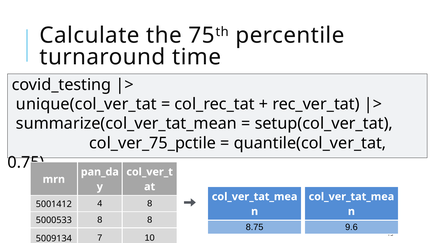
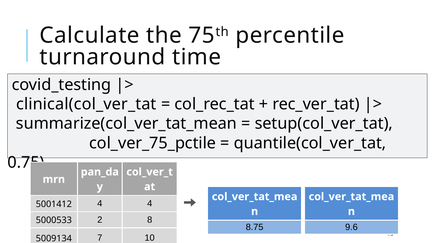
unique(col_ver_tat: unique(col_ver_tat -> clinical(col_ver_tat (86, 104)
4 8: 8 -> 4 (150, 204)
5000533 8: 8 -> 2 (100, 220)
